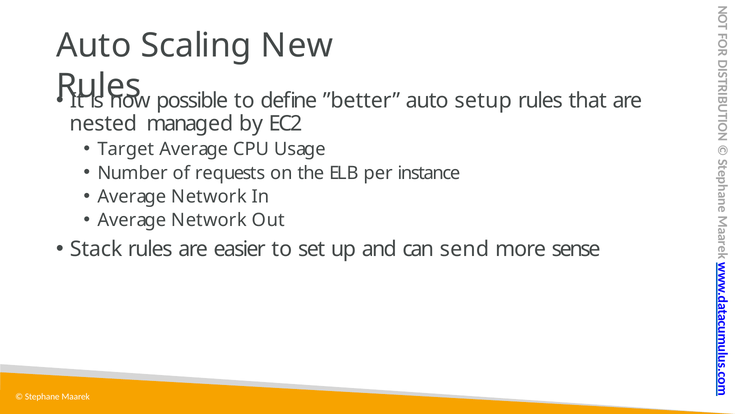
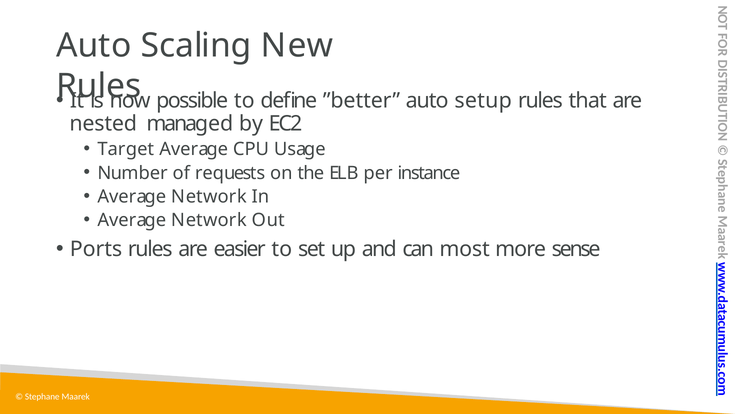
Stack: Stack -> Ports (96, 249)
send: send -> most (465, 249)
